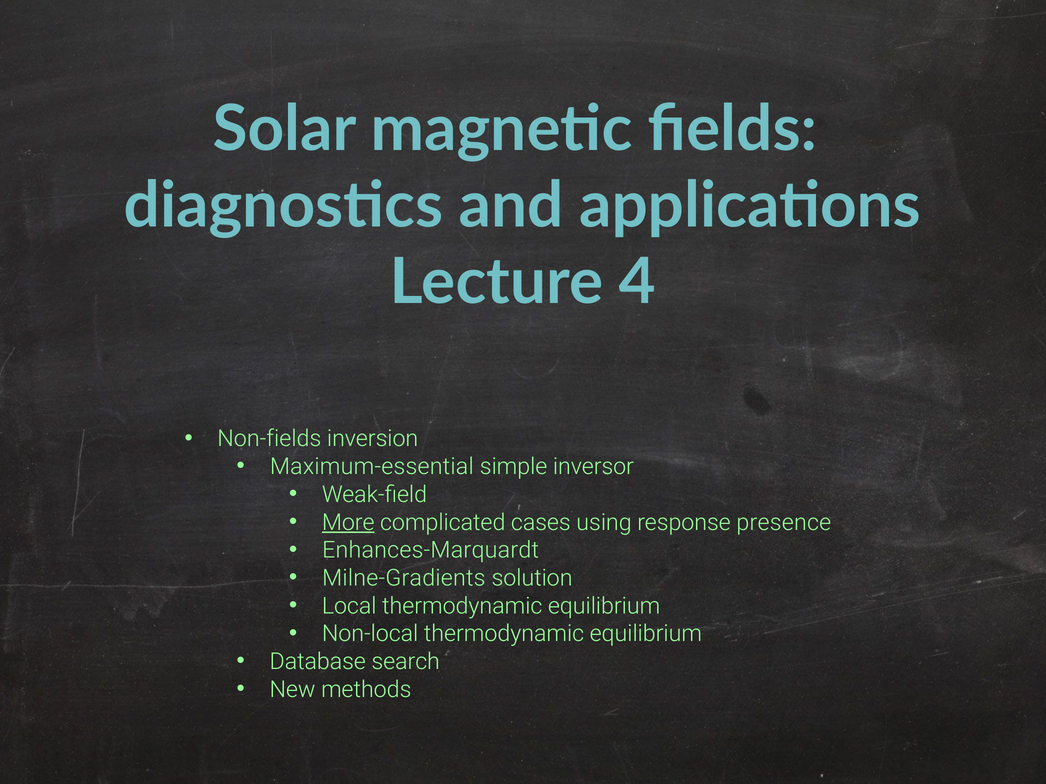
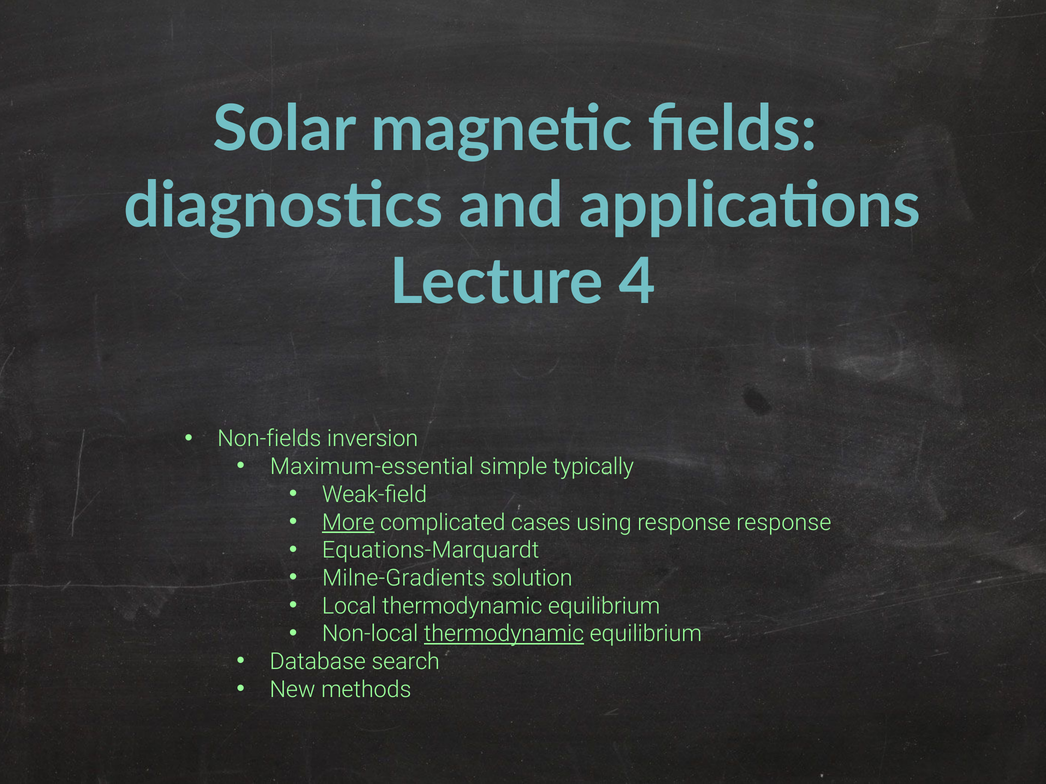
inversor: inversor -> typically (593, 467)
response presence: presence -> response (784, 523)
Enhances-Marquardt: Enhances-Marquardt -> Equations-Marquardt (431, 551)
thermodynamic underline: none -> present (504, 634)
